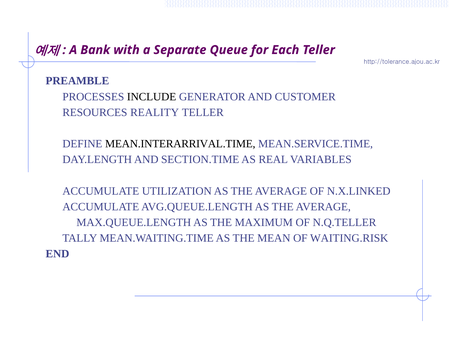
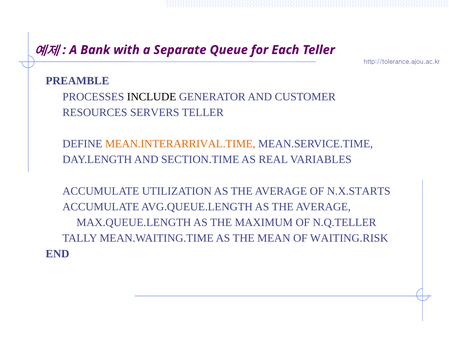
REALITY: REALITY -> SERVERS (155, 112)
MEAN.INTERARRIVAL.TIME colour: black -> orange (180, 144)
N.X.LINKED: N.X.LINKED -> N.X.STARTS (359, 191)
